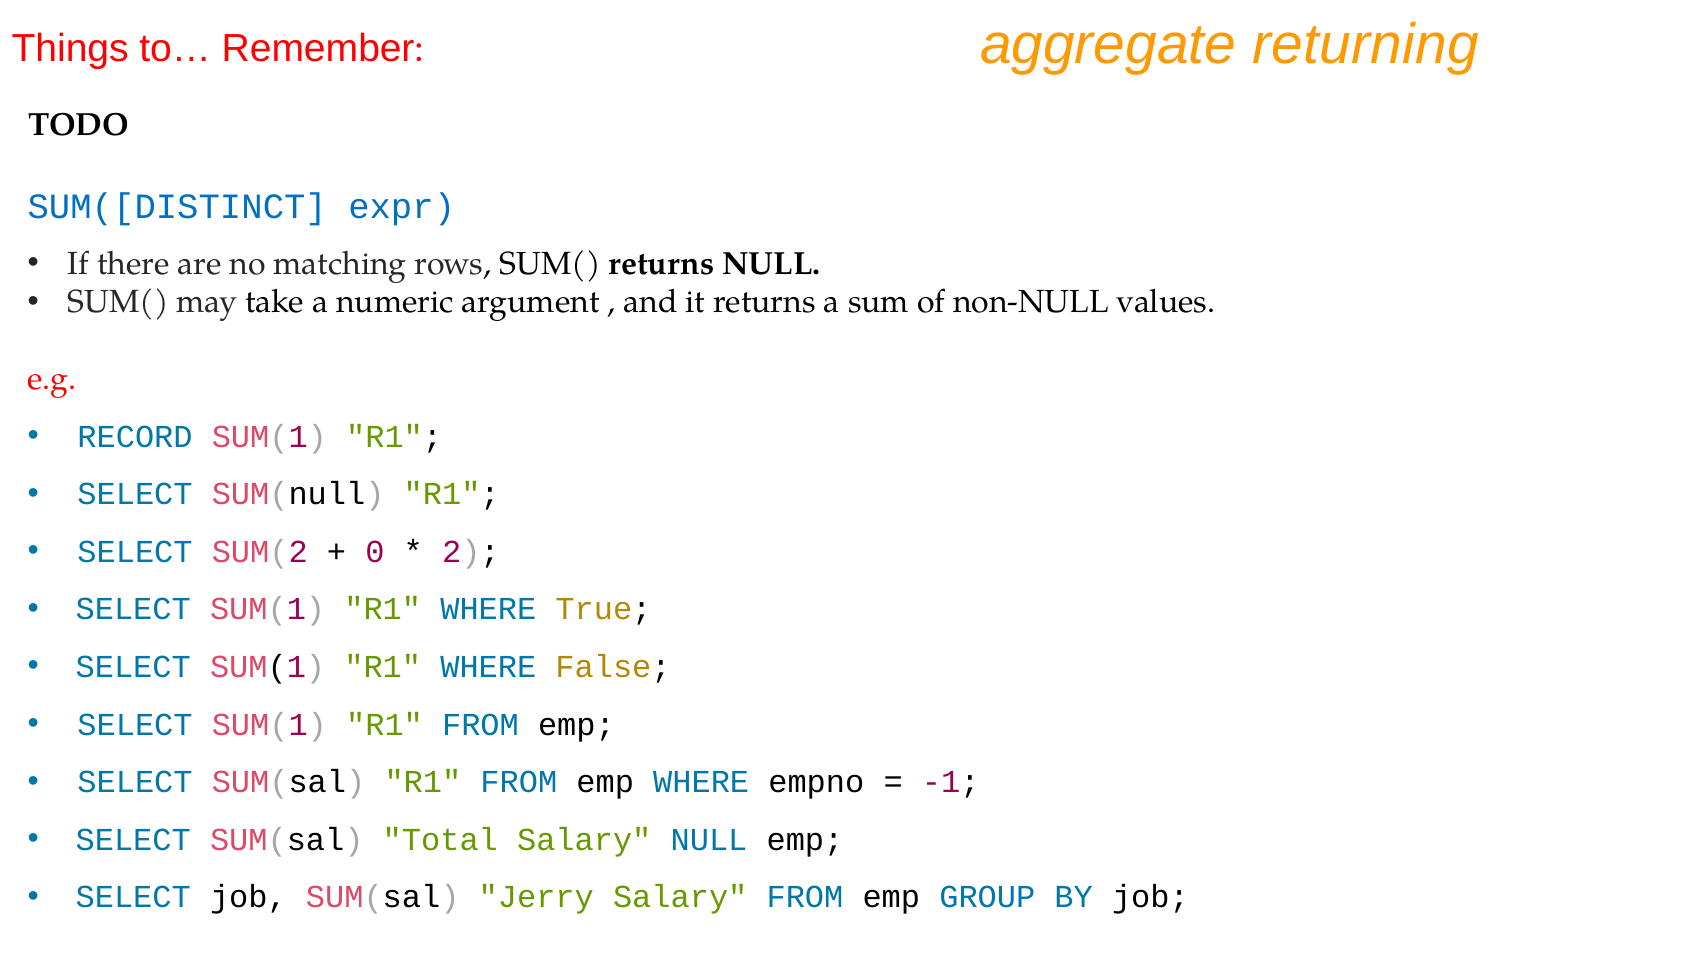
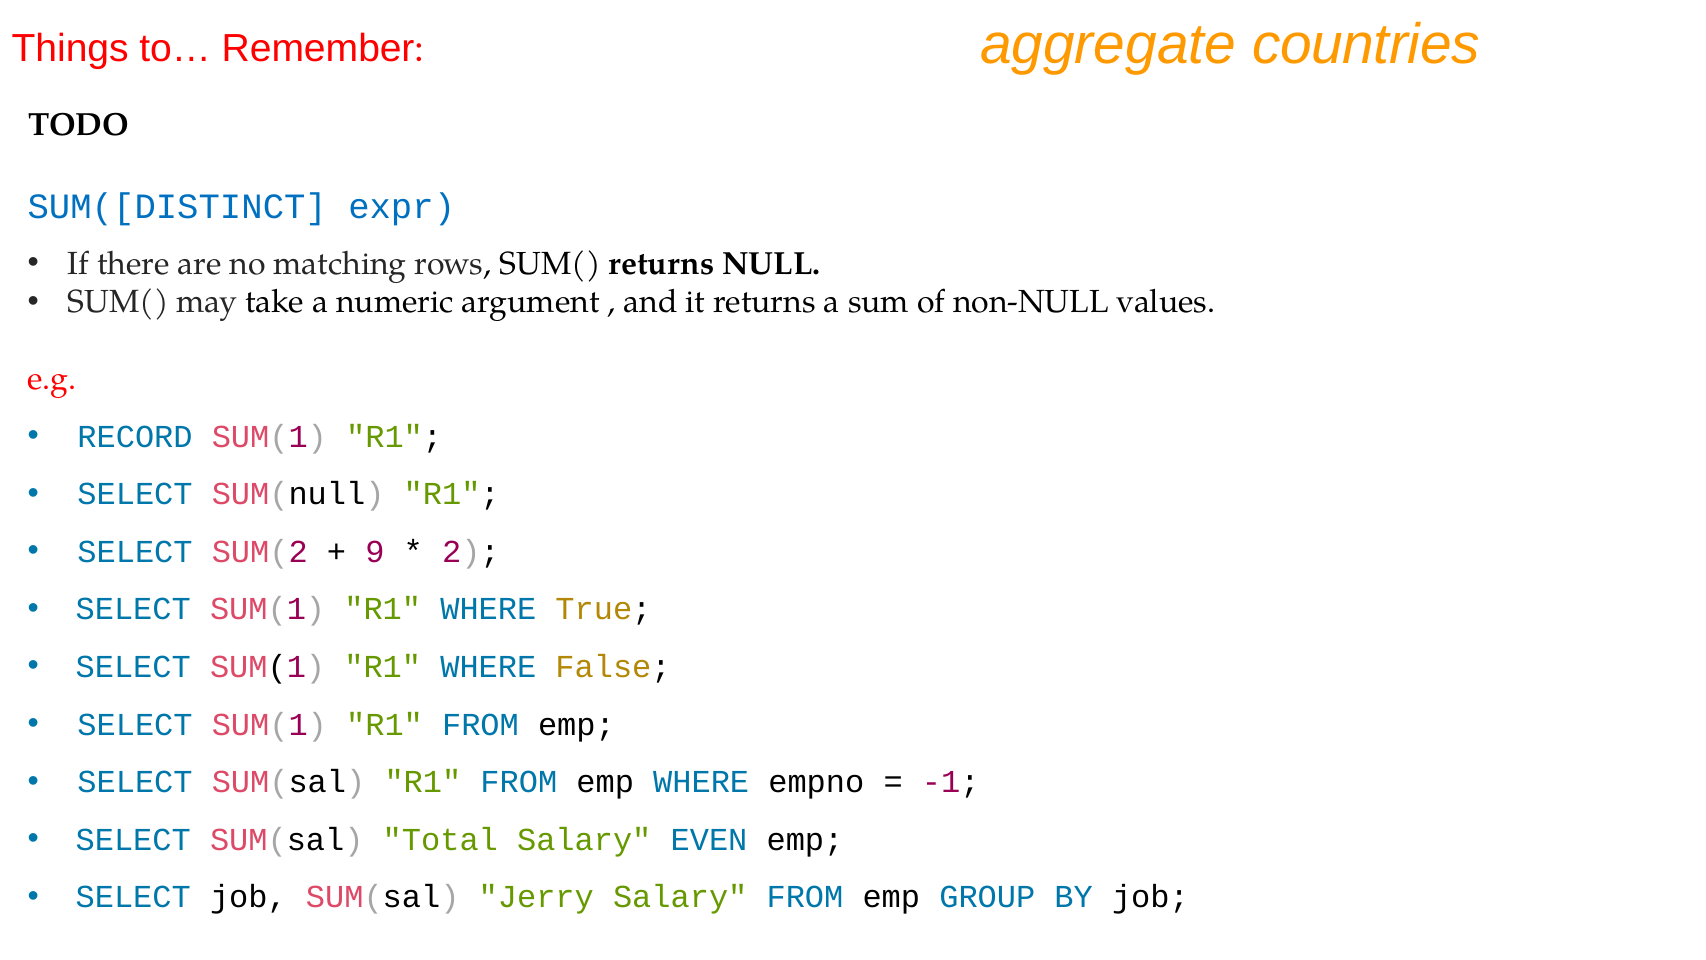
returning: returning -> countries (1366, 44)
0: 0 -> 9 (375, 552)
Salary NULL: NULL -> EVEN (709, 839)
